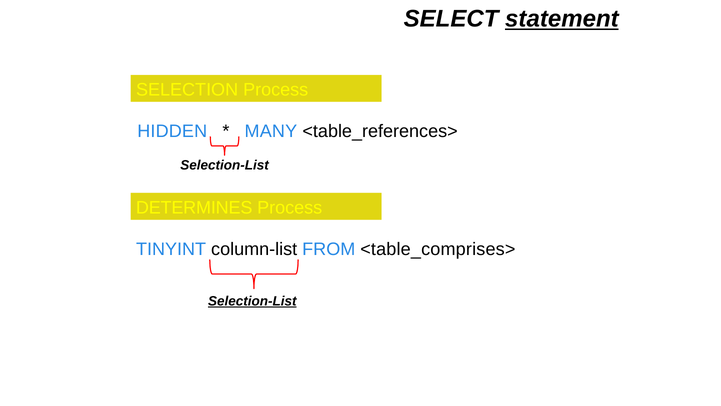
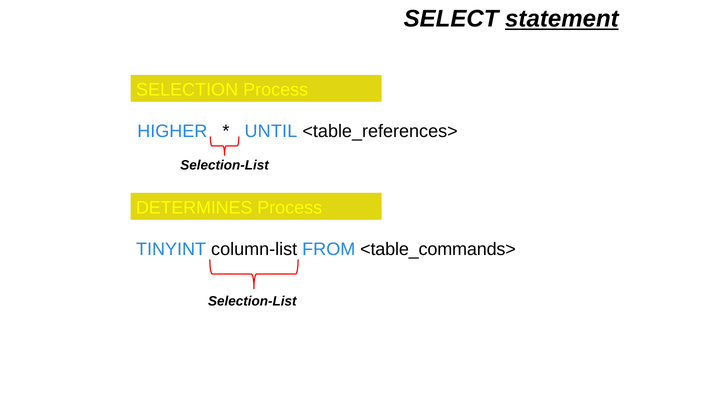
HIDDEN: HIDDEN -> HIGHER (172, 131)
MANY: MANY -> UNTIL (271, 131)
<table_comprises>: <table_comprises> -> <table_commands> (438, 249)
Selection-List underline: present -> none (252, 301)
